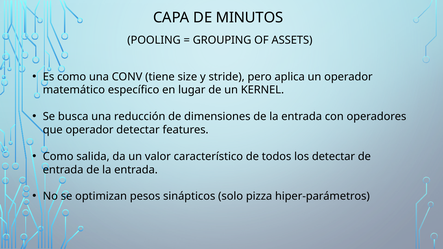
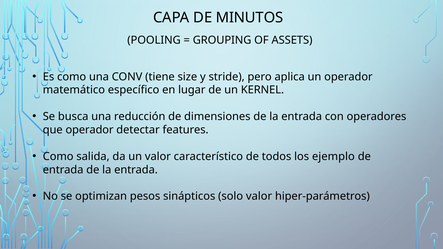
los detectar: detectar -> ejemplo (333, 157)
solo pizza: pizza -> valor (259, 196)
